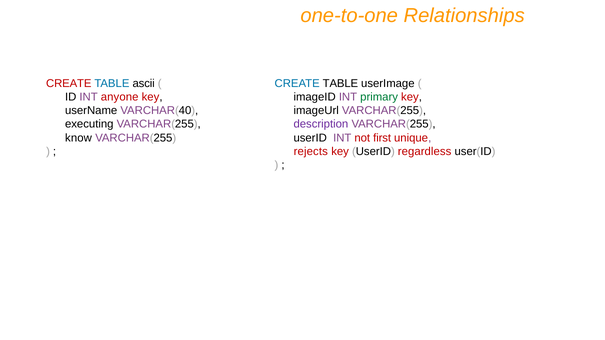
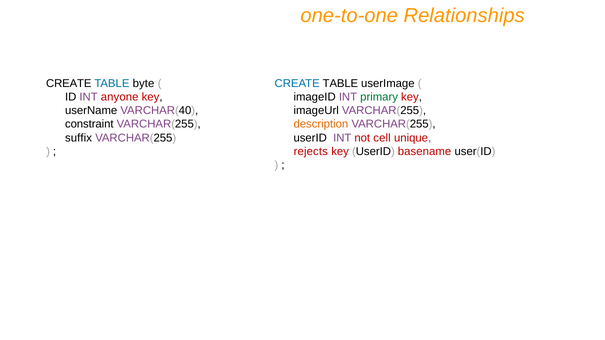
CREATE colour: red -> black (69, 84)
ascii: ascii -> byte (144, 84)
executing: executing -> constraint (89, 124)
description colour: purple -> orange (321, 124)
know: know -> suffix (79, 138)
first: first -> cell (382, 138)
regardless: regardless -> basename (425, 152)
